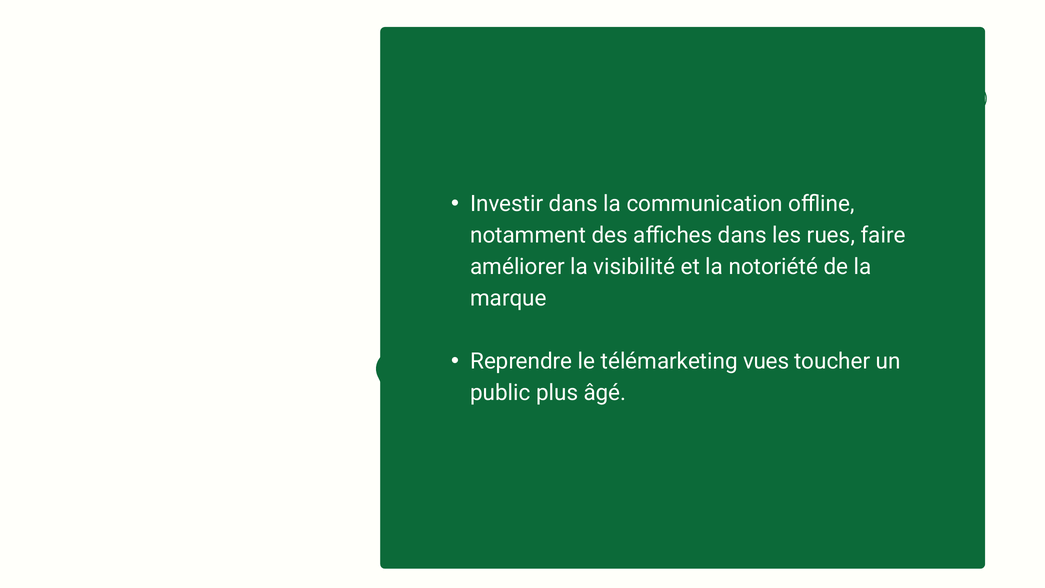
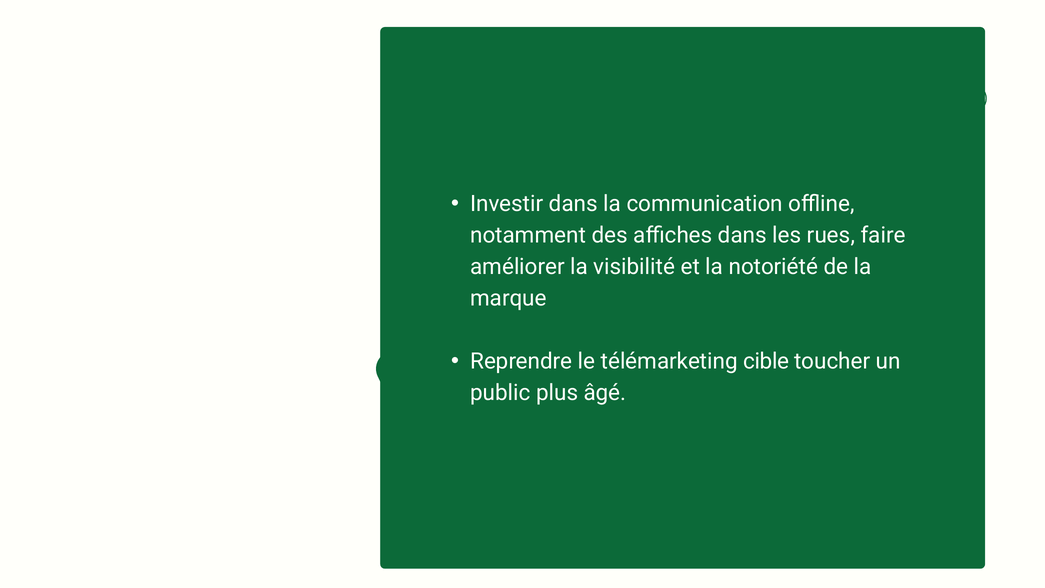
vues: vues -> cible (766, 361)
